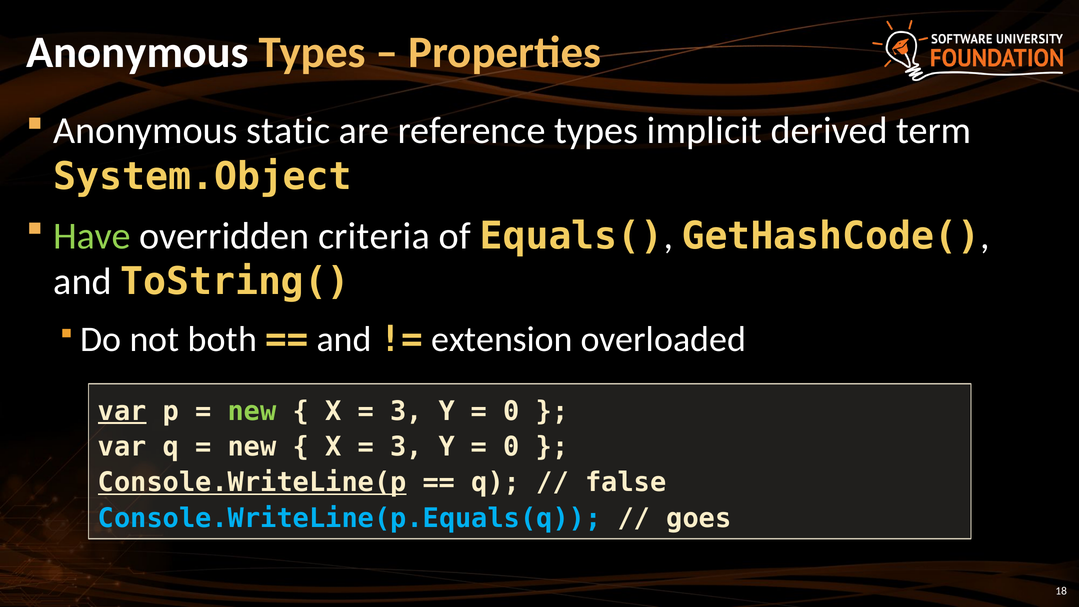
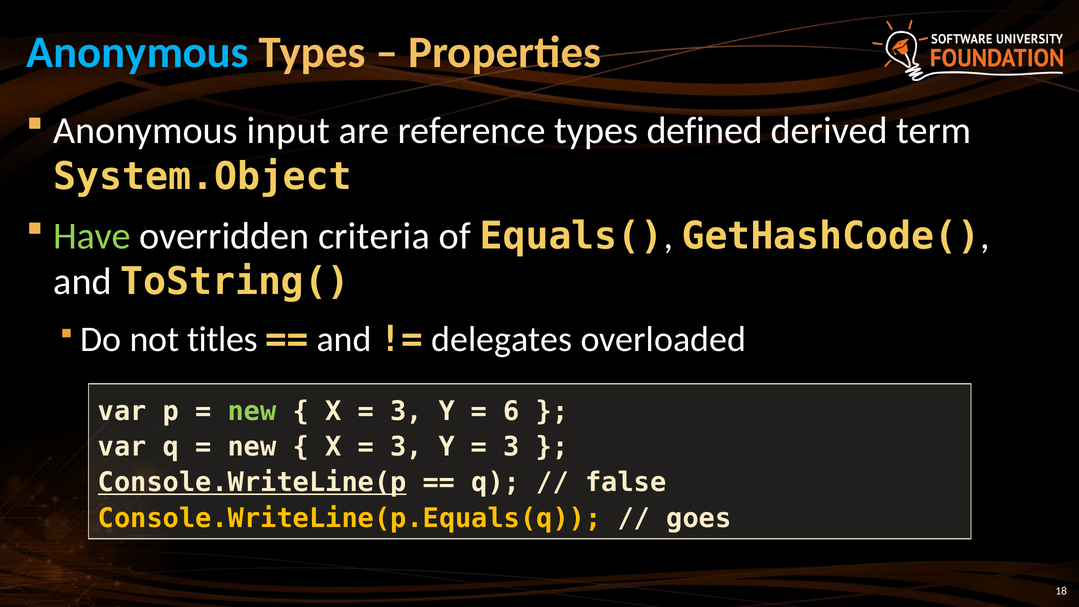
Anonymous colour: white -> light blue (138, 52)
static: static -> input (288, 131)
implicit: implicit -> defined (705, 131)
both: both -> titles (223, 340)
extension: extension -> delegates (502, 340)
var underline: present -> none (122, 411)
0: 0 -> 6 (512, 411)
0: 0 -> 3 (512, 447)
Console.WriteLine(p.Equals(q colour: light blue -> yellow (350, 518)
